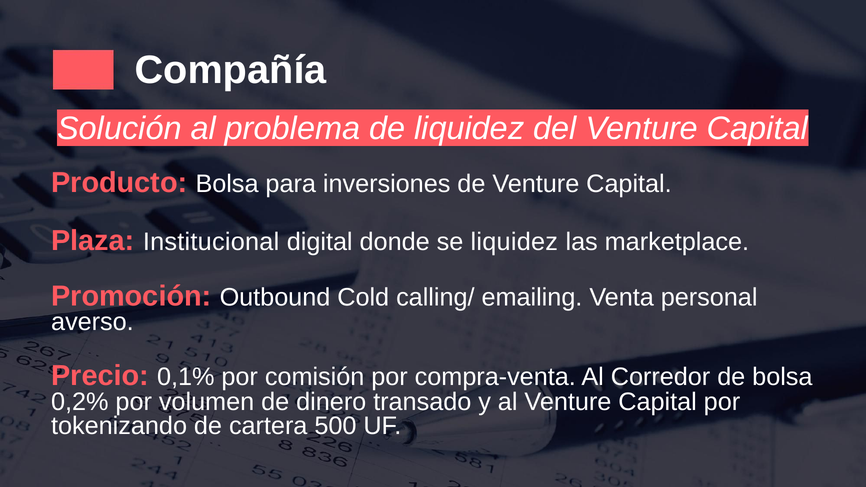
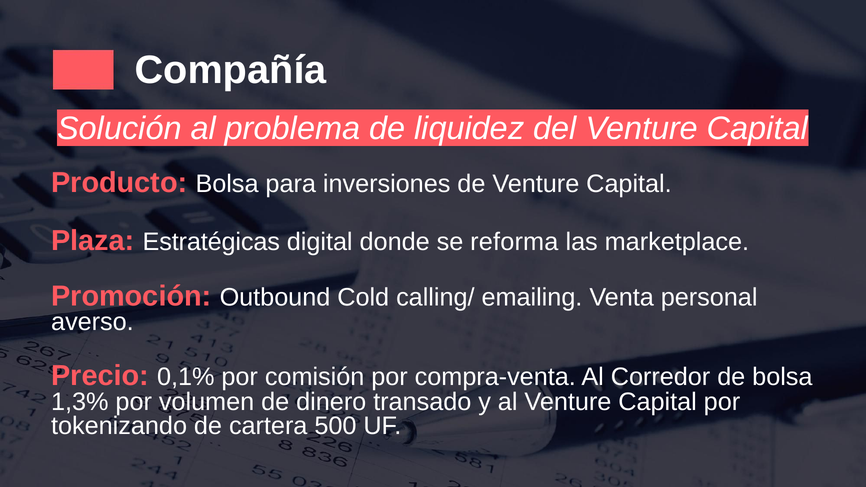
Institucional: Institucional -> Estratégicas (211, 242)
se liquidez: liquidez -> reforma (514, 242)
0,2%: 0,2% -> 1,3% (80, 402)
